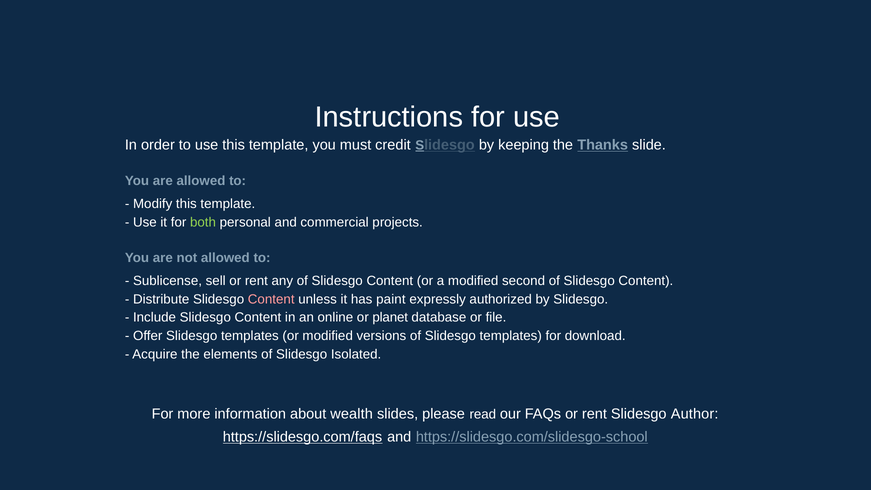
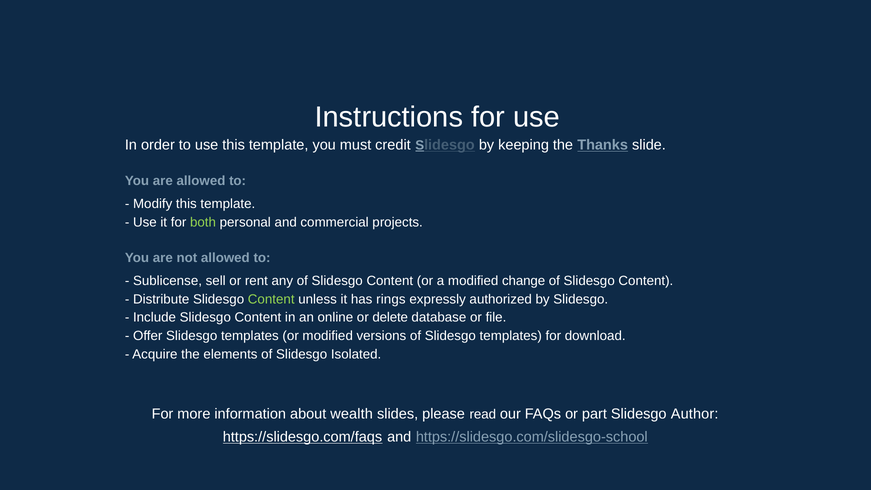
second: second -> change (524, 281)
Content colour: pink -> light green (271, 299)
paint: paint -> rings (391, 299)
planet: planet -> delete (390, 317)
FAQs or rent: rent -> part (594, 414)
